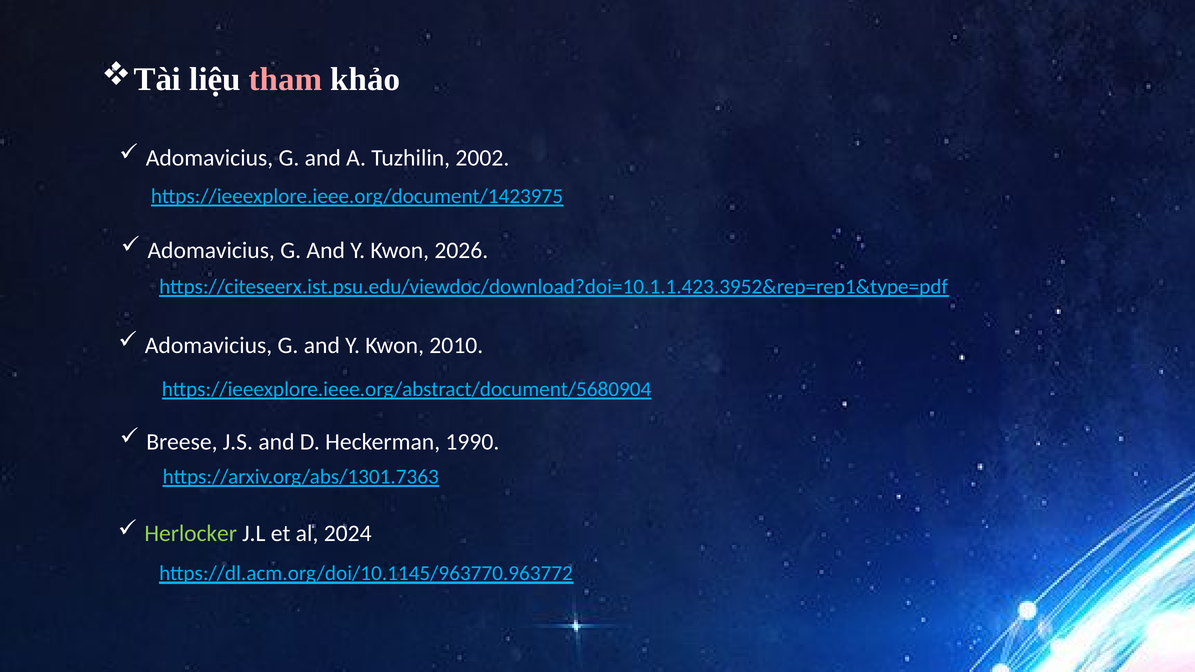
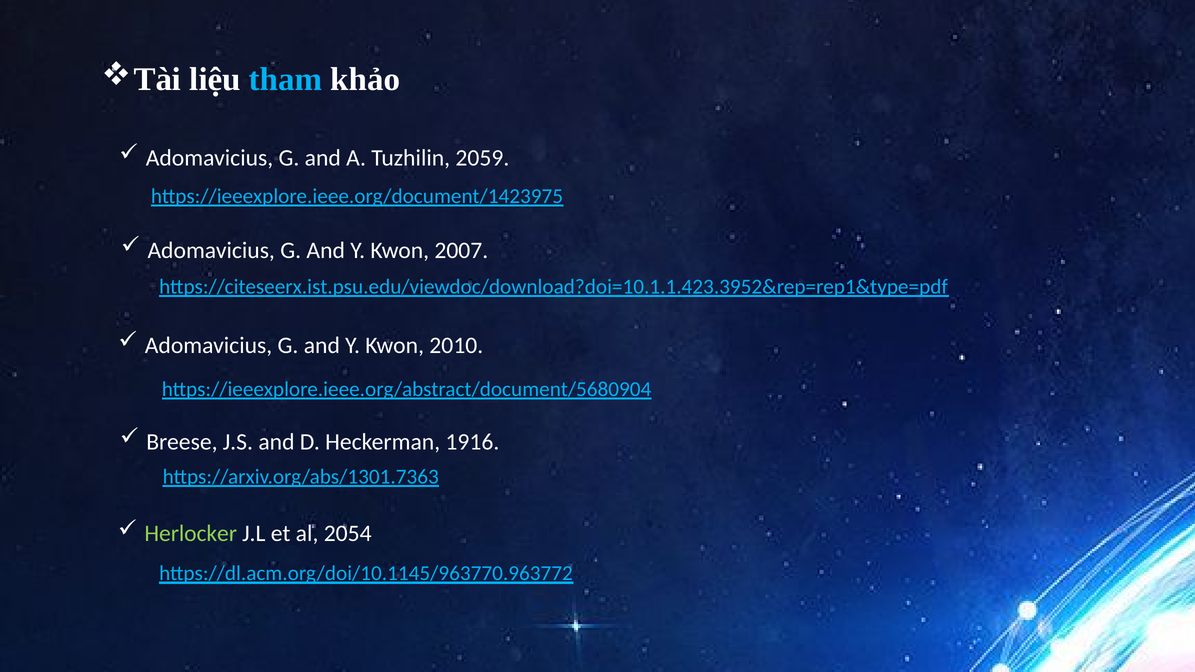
tham colour: pink -> light blue (286, 79)
2002: 2002 -> 2059 (482, 158)
2026: 2026 -> 2007 (461, 251)
1990: 1990 -> 1916 (472, 442)
2024: 2024 -> 2054 (348, 534)
